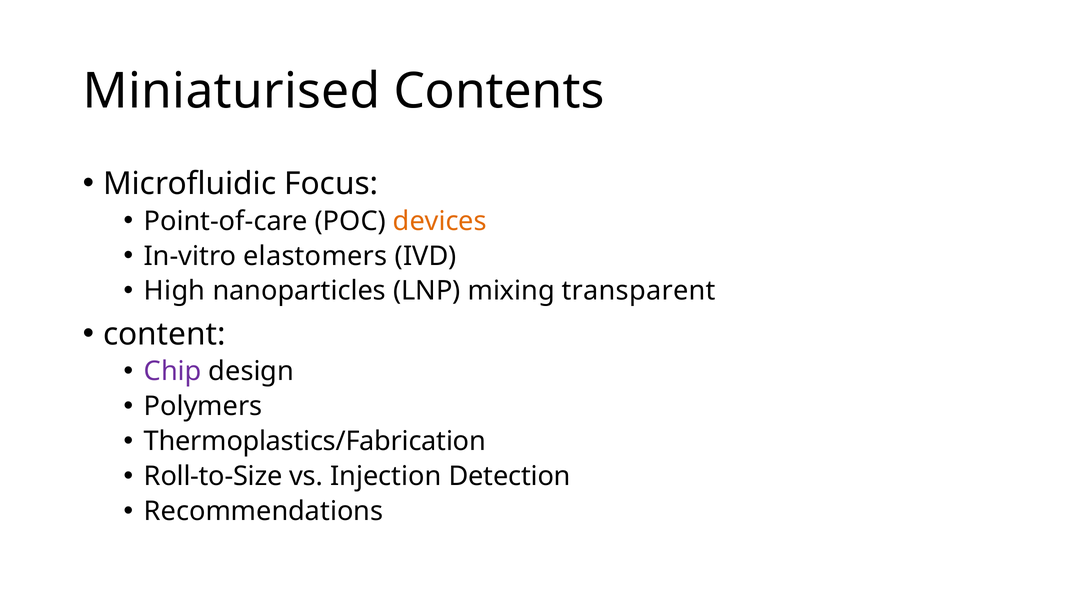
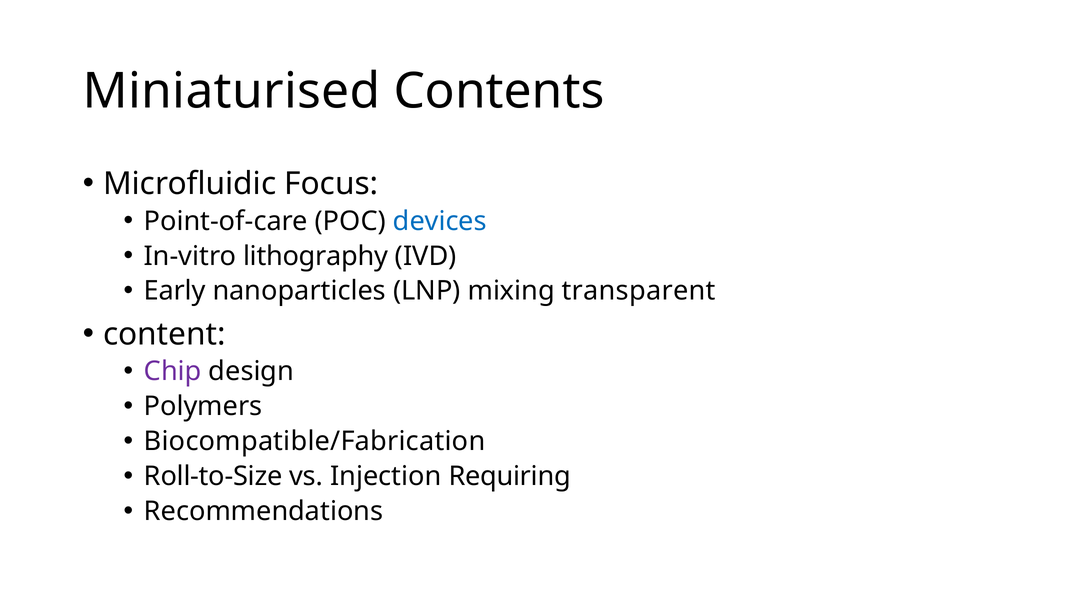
devices colour: orange -> blue (440, 221)
elastomers: elastomers -> lithography (316, 256)
High: High -> Early (175, 291)
Thermoplastics/Fabrication: Thermoplastics/Fabrication -> Biocompatible/Fabrication (315, 441)
Detection: Detection -> Requiring (510, 476)
